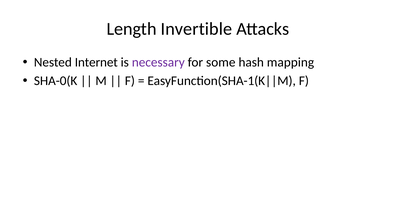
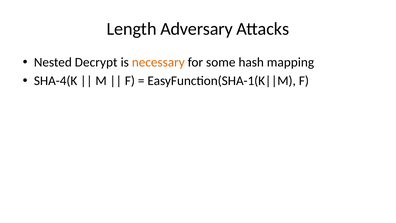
Invertible: Invertible -> Adversary (197, 29)
Internet: Internet -> Decrypt (96, 62)
necessary colour: purple -> orange (158, 62)
SHA-0(K: SHA-0(K -> SHA-4(K (56, 81)
